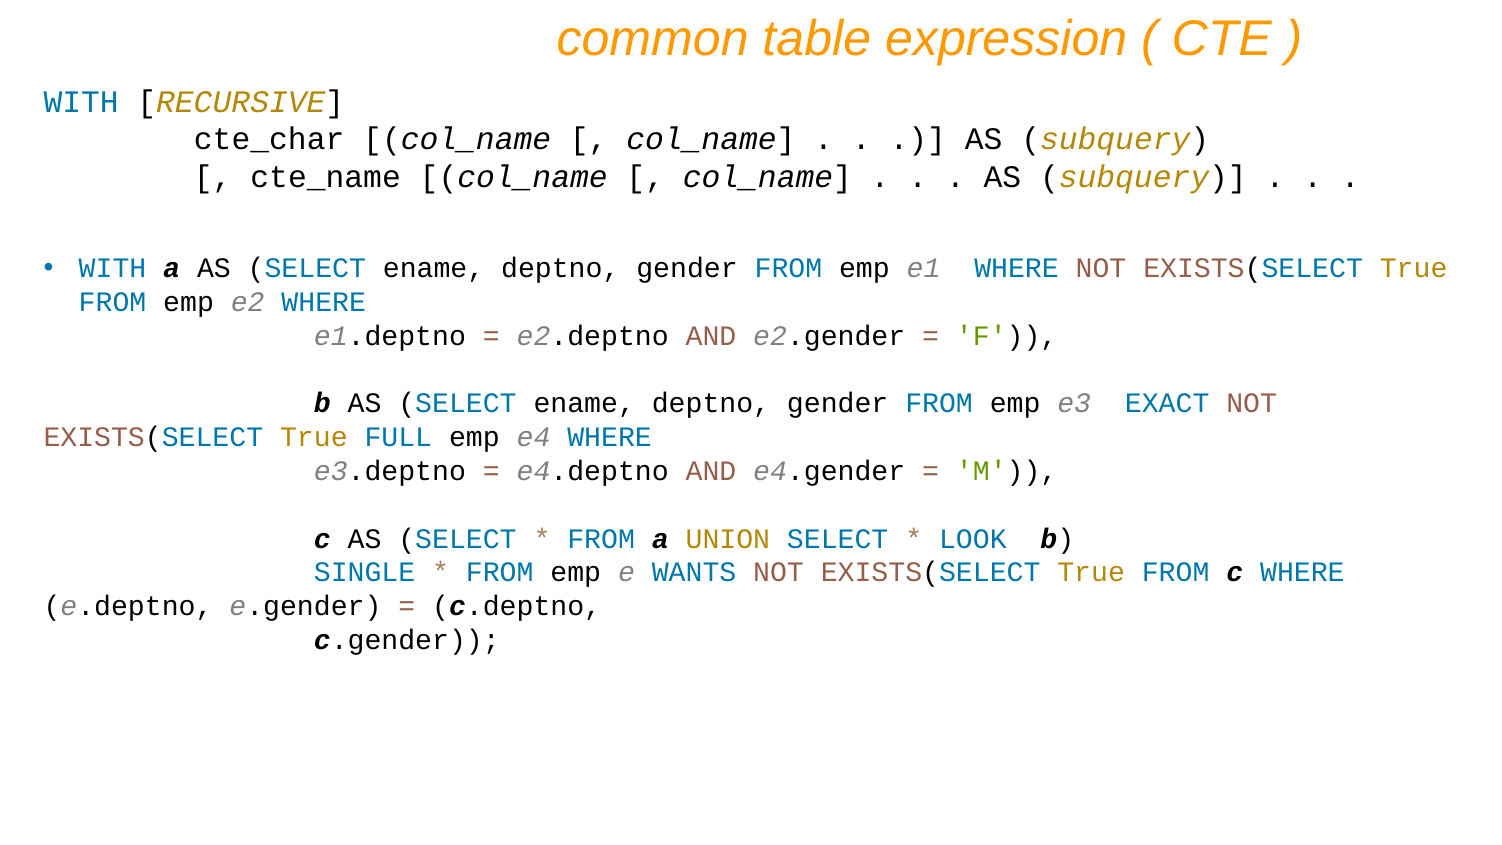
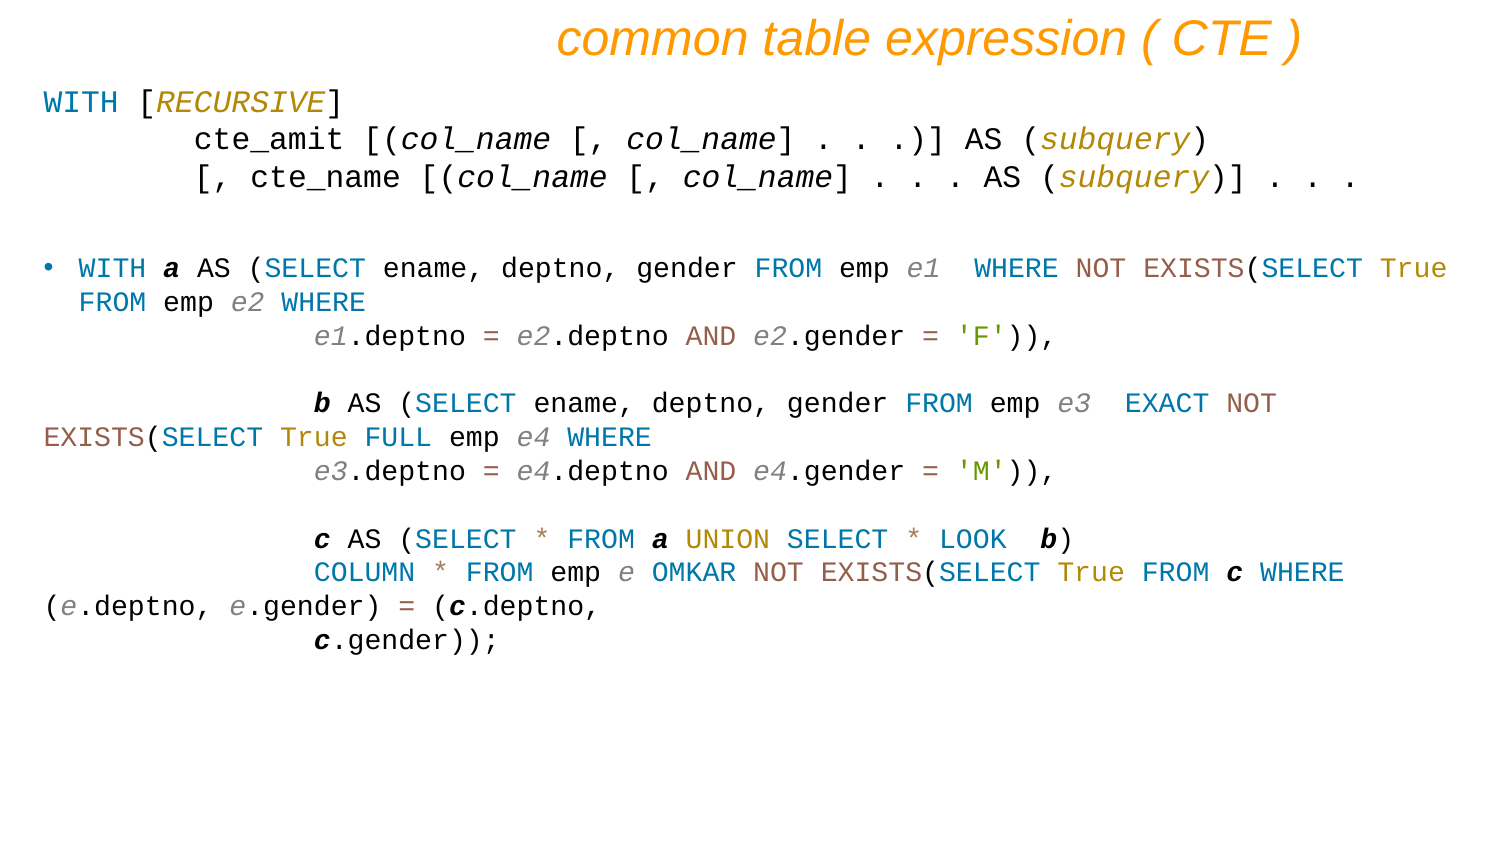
cte_char: cte_char -> cte_amit (269, 140)
SINGLE: SINGLE -> COLUMN (365, 572)
WANTS: WANTS -> OMKAR (694, 572)
